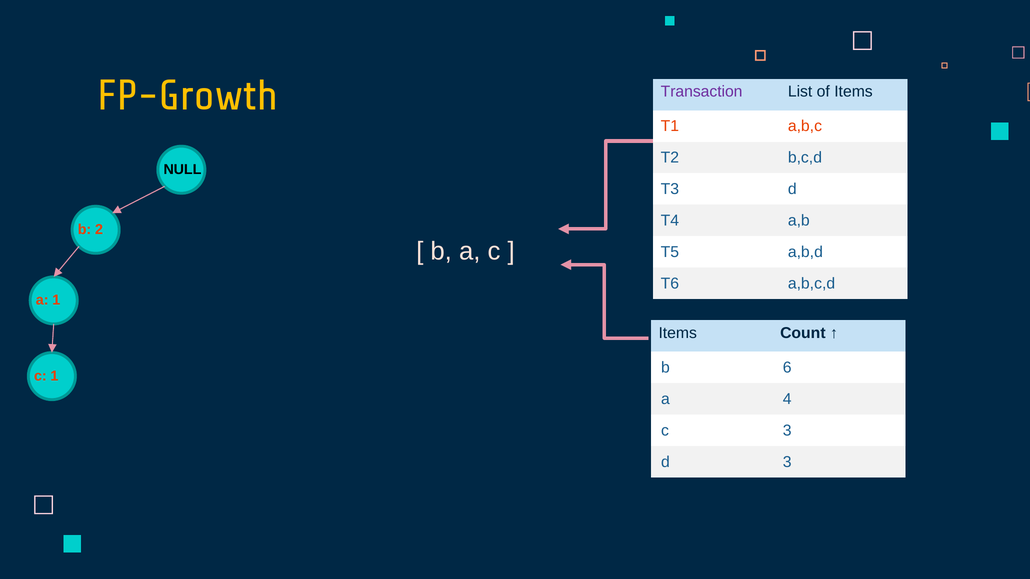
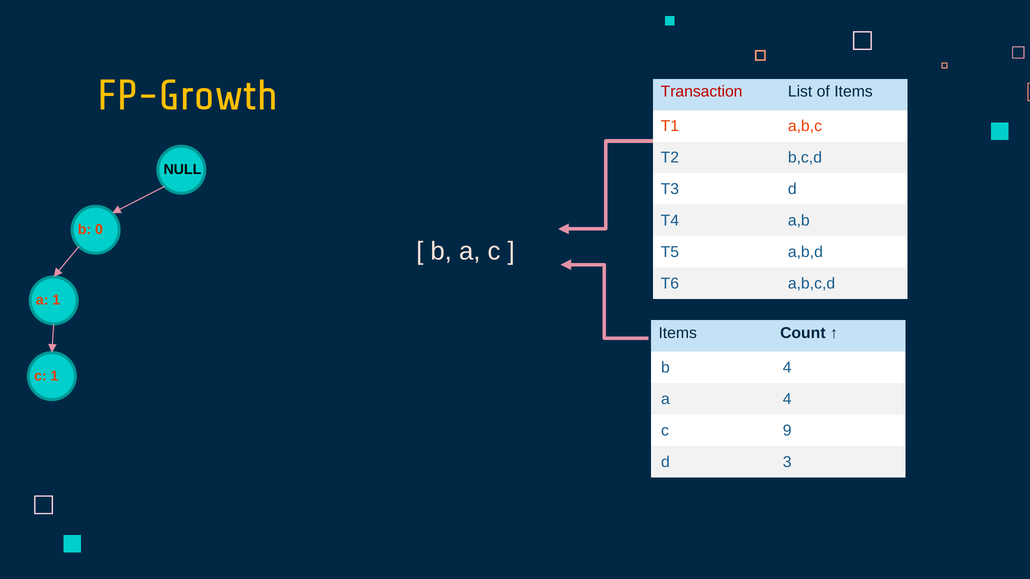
Transaction colour: purple -> red (702, 92)
2: 2 -> 0 (99, 230)
b 6: 6 -> 4 (787, 368)
c 3: 3 -> 9 (787, 431)
